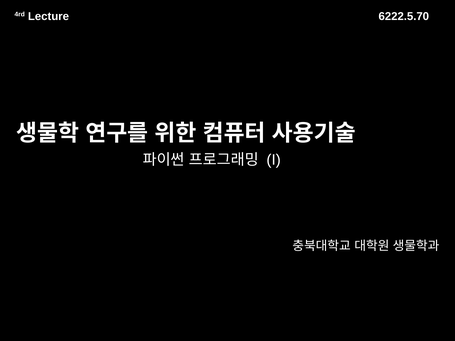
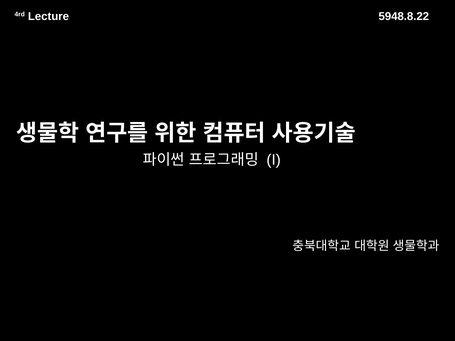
6222.5.70: 6222.5.70 -> 5948.8.22 (404, 16)
